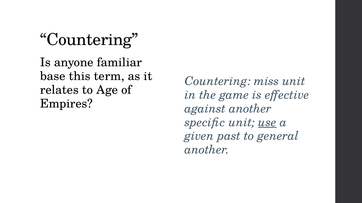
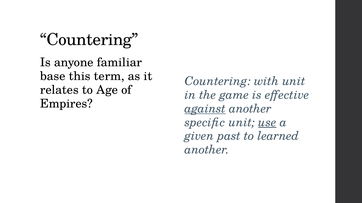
miss: miss -> with (266, 81)
against underline: none -> present (205, 109)
general: general -> learned (278, 136)
